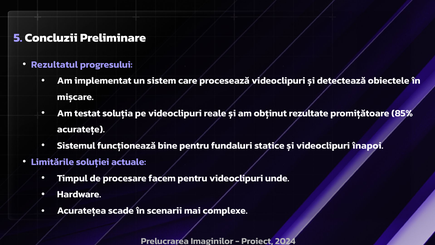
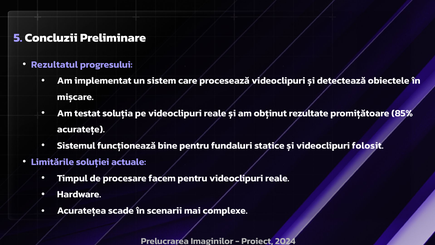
înapoi: înapoi -> folosit (368, 146)
pentru videoclipuri unde: unde -> reale (277, 178)
